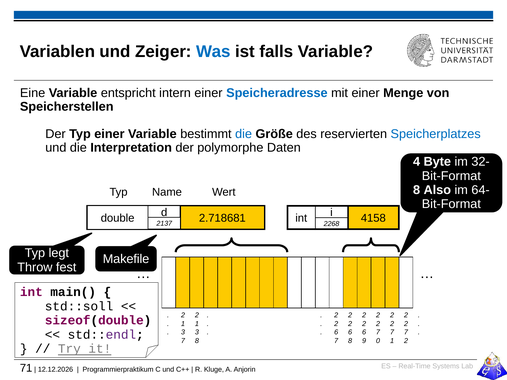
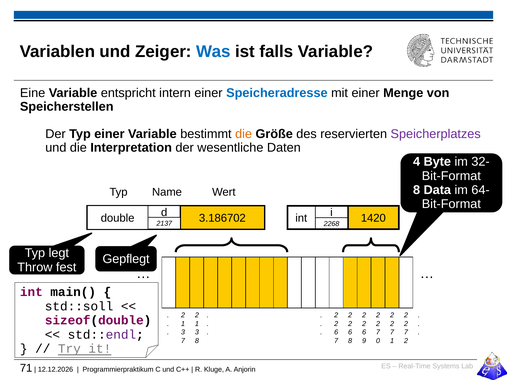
die colour: blue -> orange (244, 134)
Speicherplatzes colour: blue -> purple (436, 134)
polymorphe: polymorphe -> wesentliche (230, 148)
Also: Also -> Data (437, 190)
2.718681: 2.718681 -> 3.186702 (222, 218)
4158: 4158 -> 1420 (373, 218)
Makefile: Makefile -> Gepflegt (126, 259)
